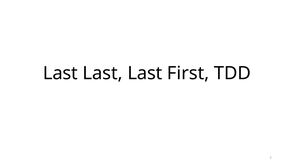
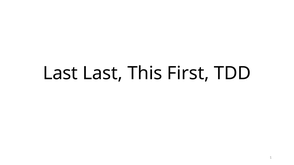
Last: Last -> This (145, 73)
